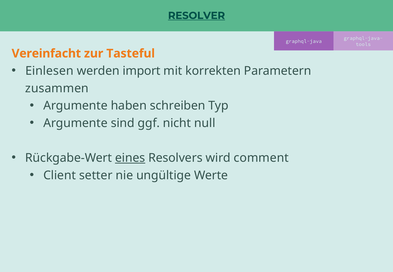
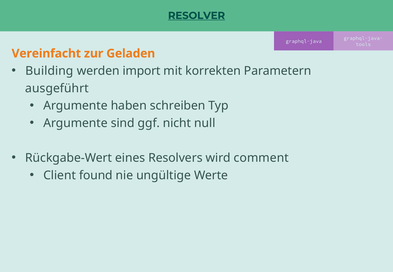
Tasteful: Tasteful -> Geladen (131, 53)
Einlesen: Einlesen -> Building (49, 71)
zusammen: zusammen -> ausgeführt (57, 88)
eines underline: present -> none (130, 158)
setter: setter -> found (96, 175)
